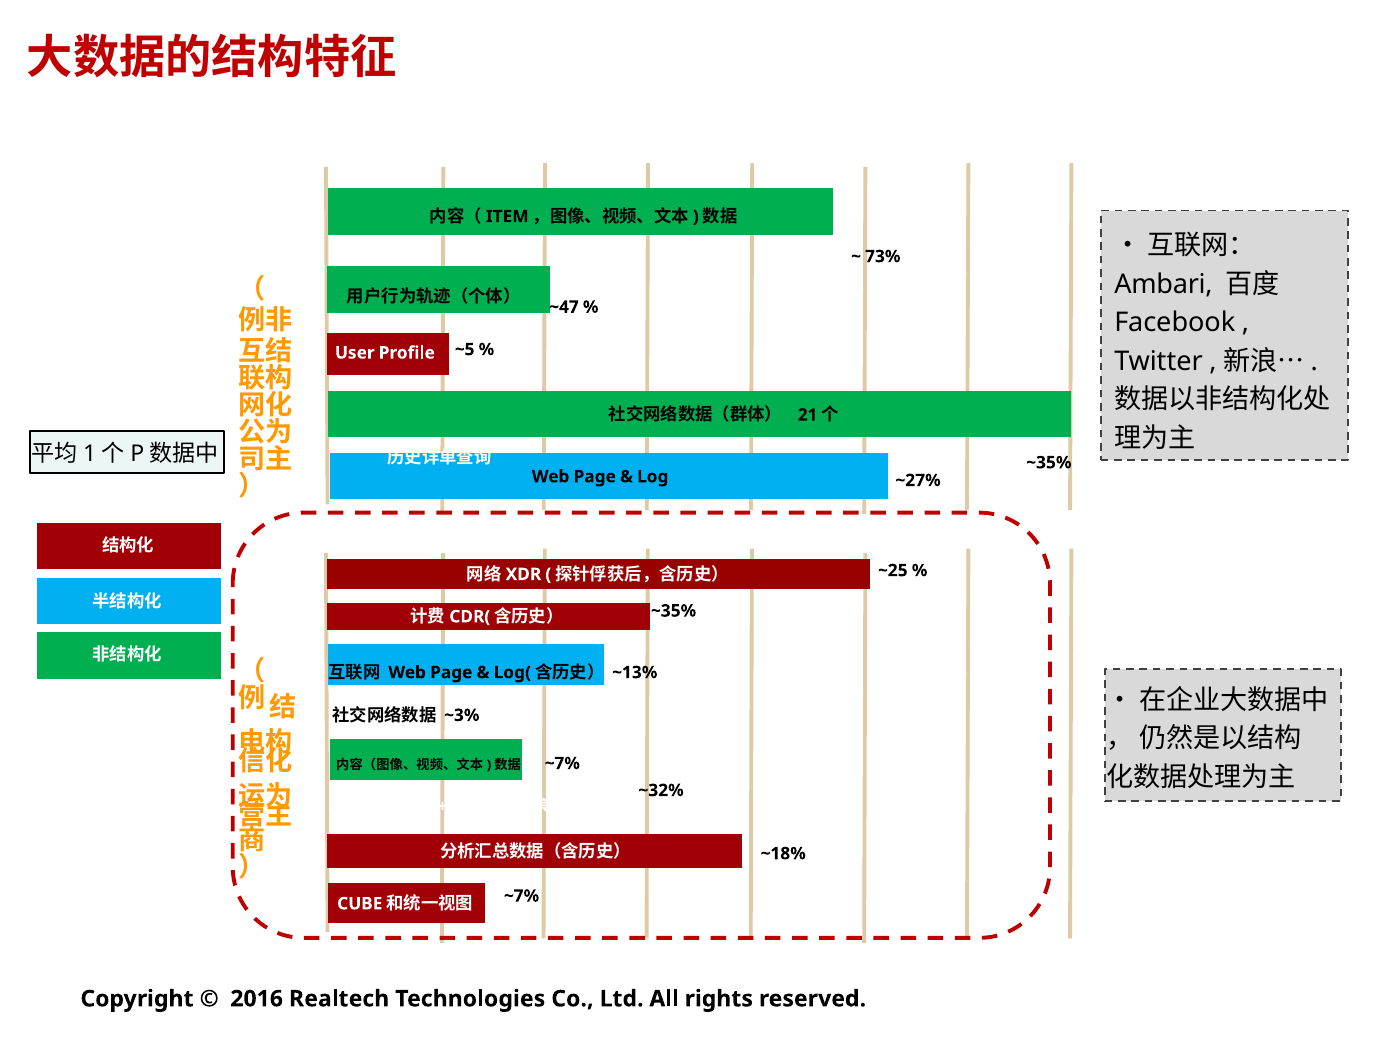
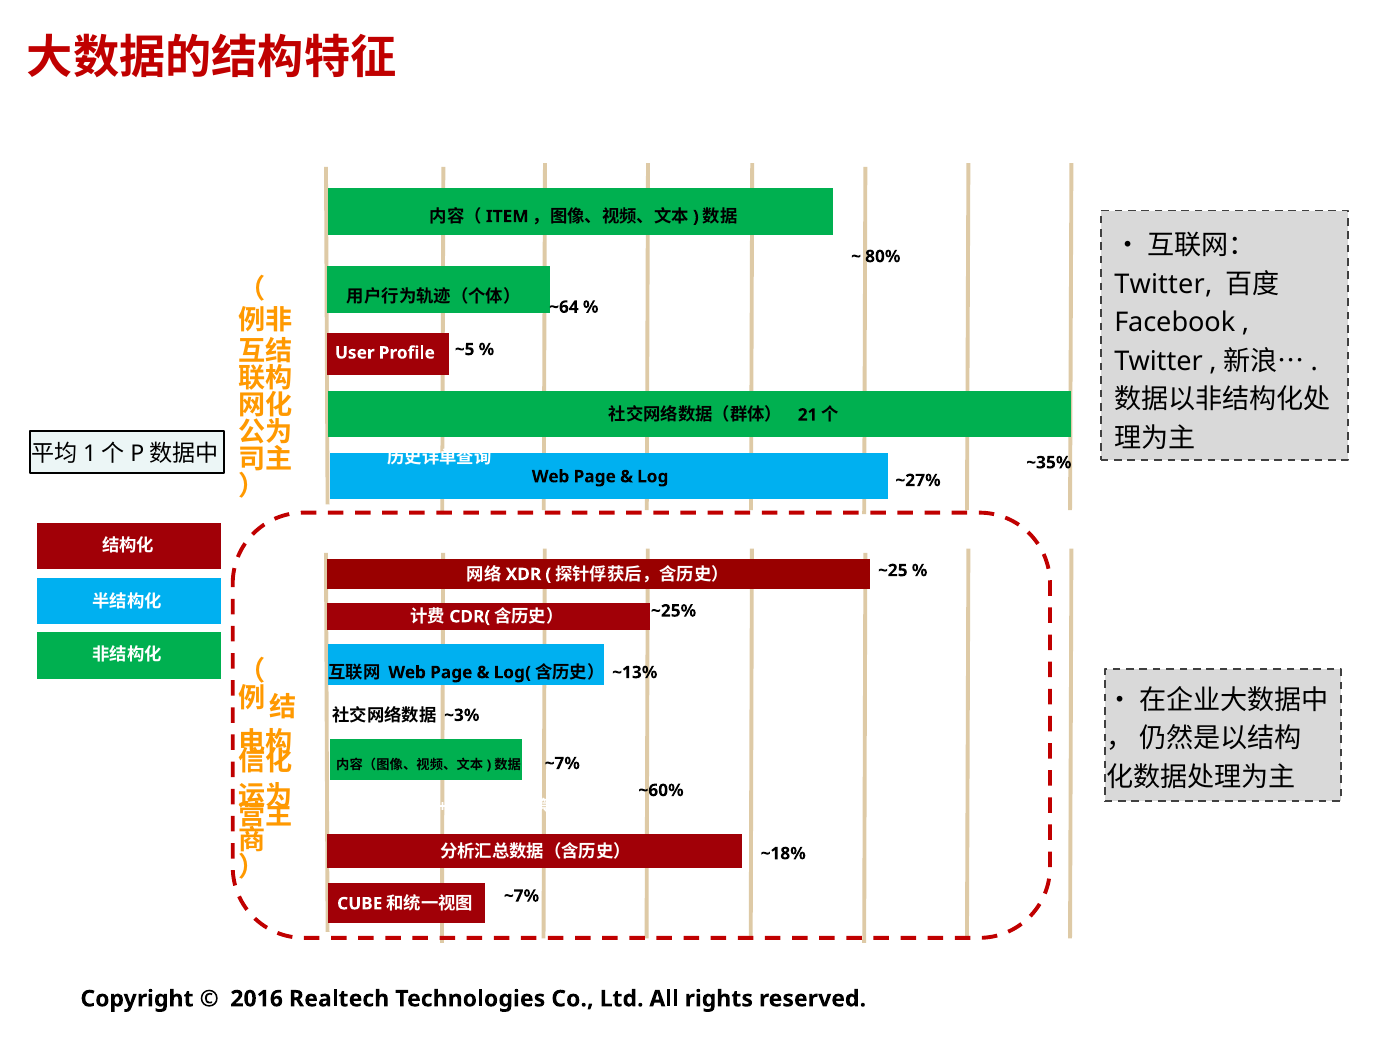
73%: 73% -> 80% (883, 256)
Ambari: Ambari -> Twitter (1163, 284)
~47: ~47 -> ~64 (564, 307)
~35%: ~35% -> ~25% (674, 611)
~32%: ~32% -> ~60% (661, 790)
